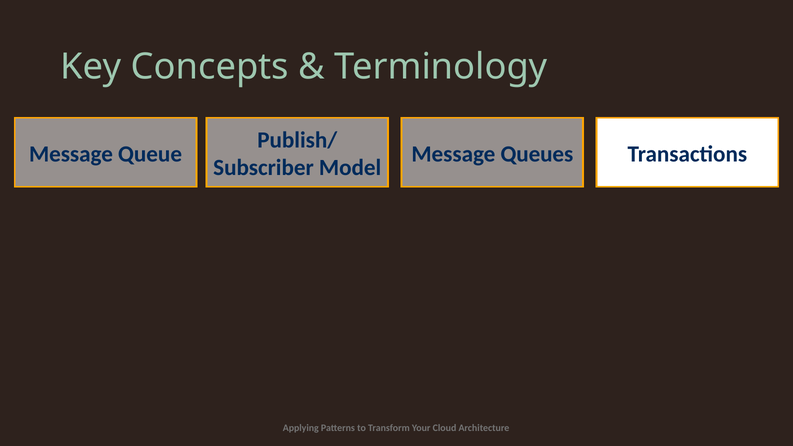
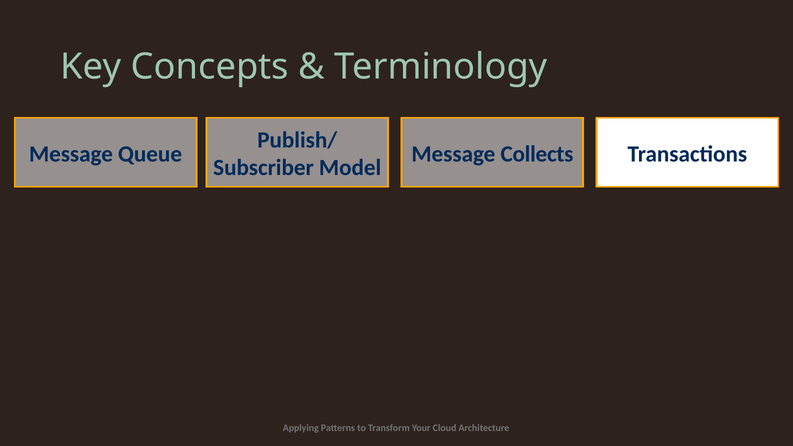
Queues: Queues -> Collects (537, 154)
